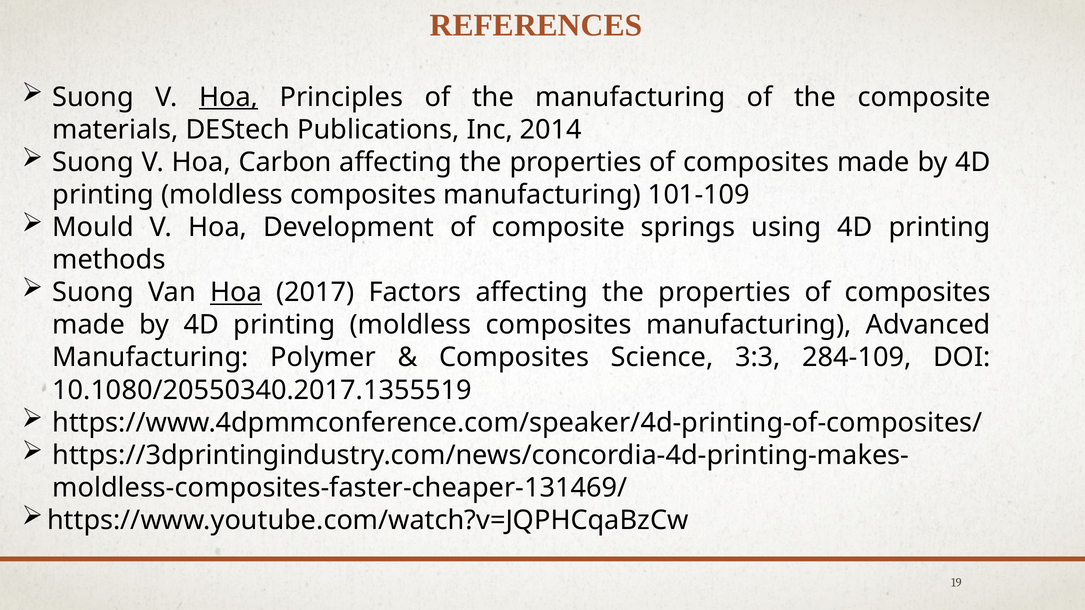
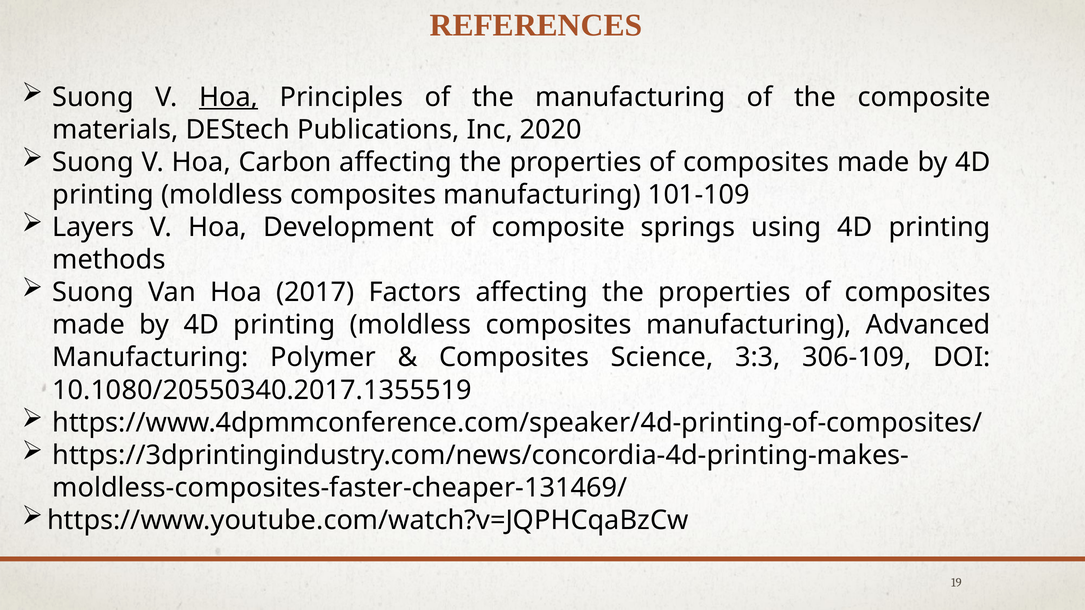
2014: 2014 -> 2020 (551, 130)
Mould: Mould -> Layers (93, 228)
Hoa underline: present -> none (236, 293)
284-109: 284-109 -> 306-109 (857, 358)
